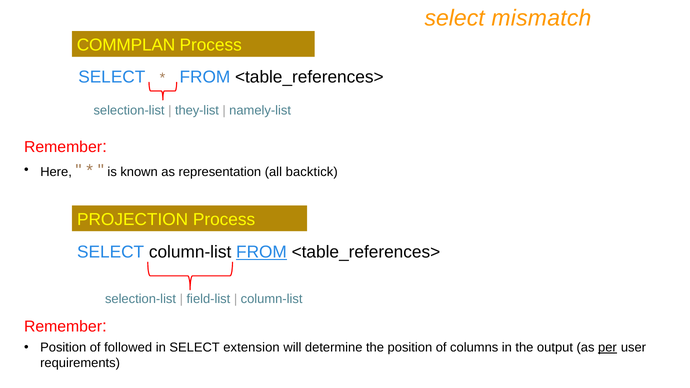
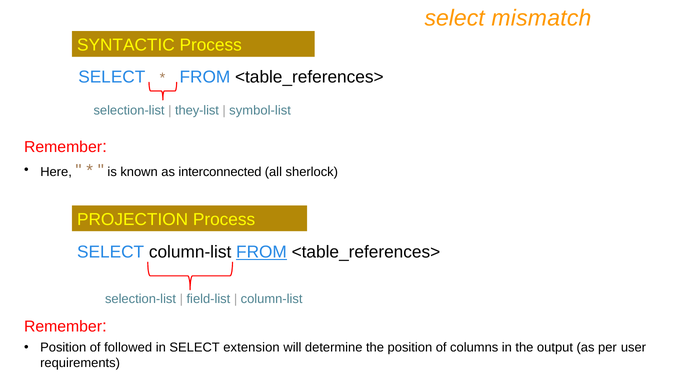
COMMPLAN: COMMPLAN -> SYNTACTIC (126, 45)
namely-list: namely-list -> symbol-list (260, 110)
representation: representation -> interconnected (220, 172)
backtick: backtick -> sherlock (312, 172)
per underline: present -> none (607, 348)
